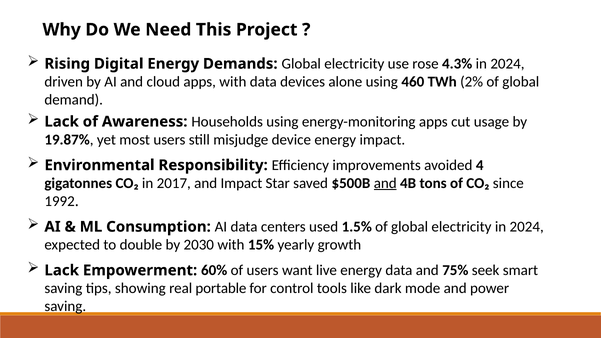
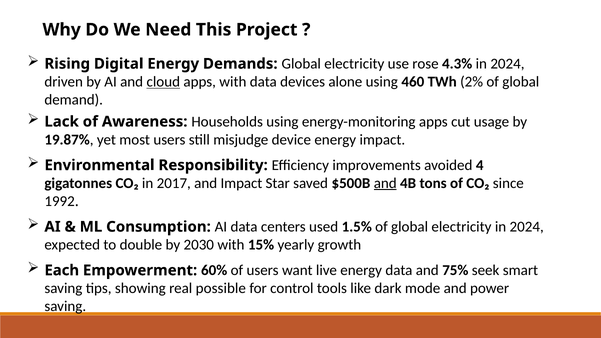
cloud underline: none -> present (163, 82)
Lack: Lack -> Each (62, 270)
portable: portable -> possible (221, 288)
